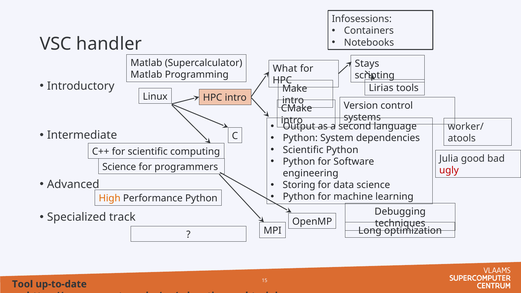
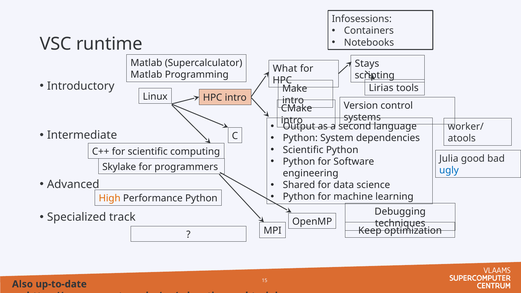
handler: handler -> runtime (109, 44)
Science: Science -> Skylake (119, 167)
ugly colour: red -> blue (449, 170)
Storing: Storing -> Shared (299, 185)
Long: Long -> Keep (370, 231)
Tool: Tool -> Also (22, 284)
